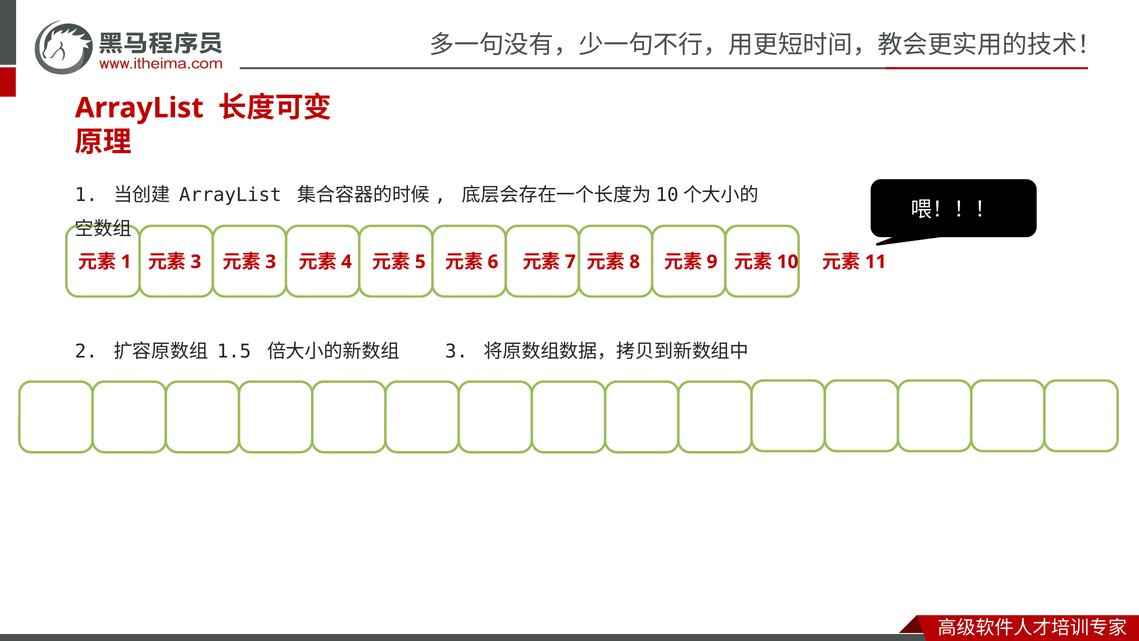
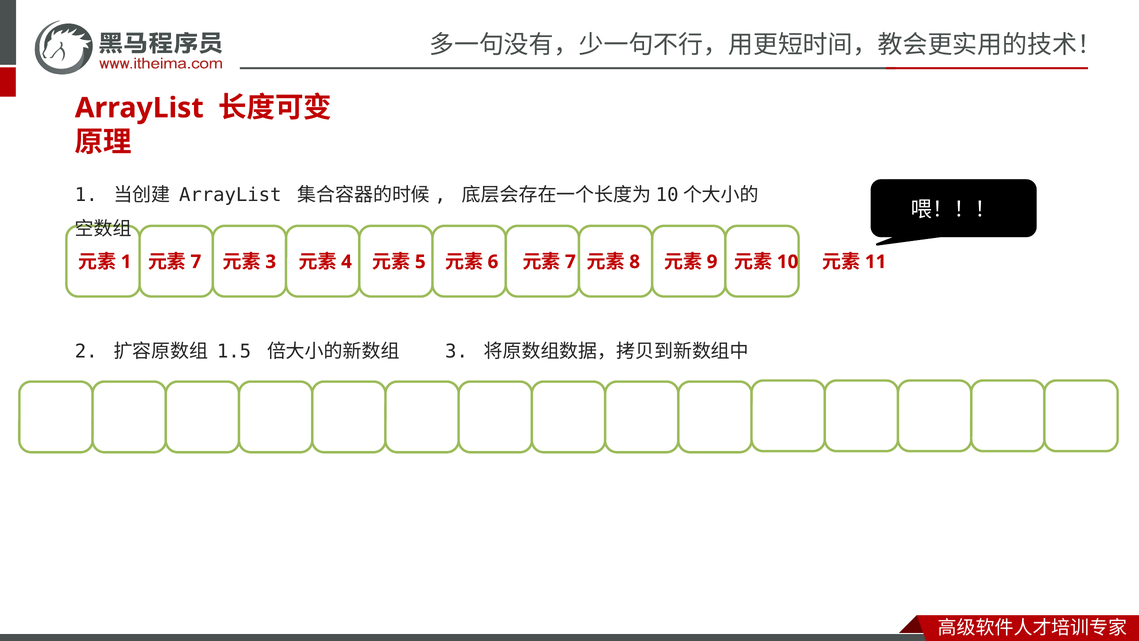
3: 3 -> 7 (196, 262)
